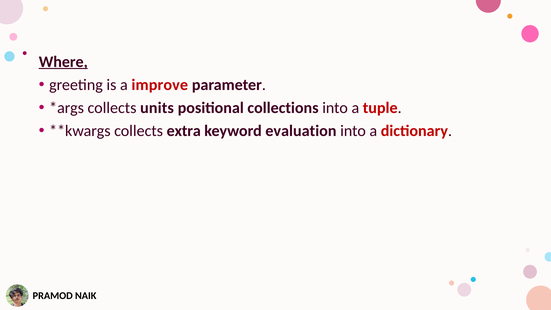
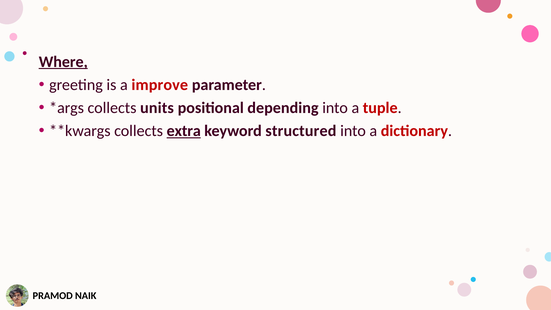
collections: collections -> depending (283, 108)
extra underline: none -> present (184, 131)
evaluation: evaluation -> structured (301, 131)
